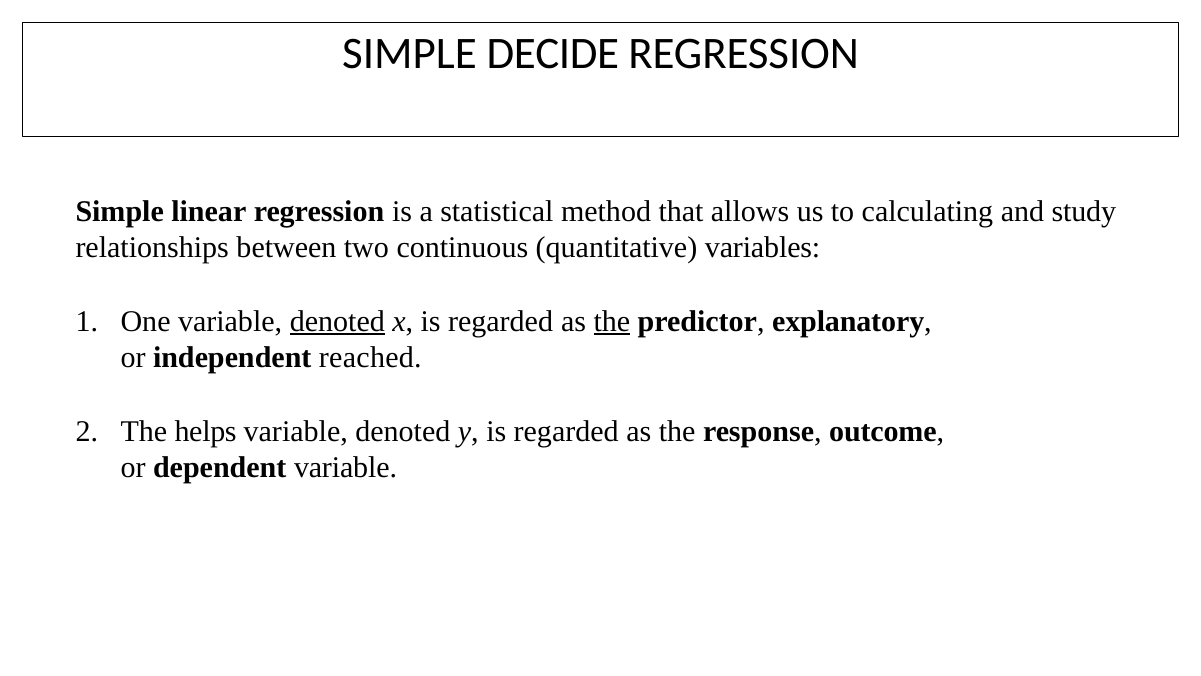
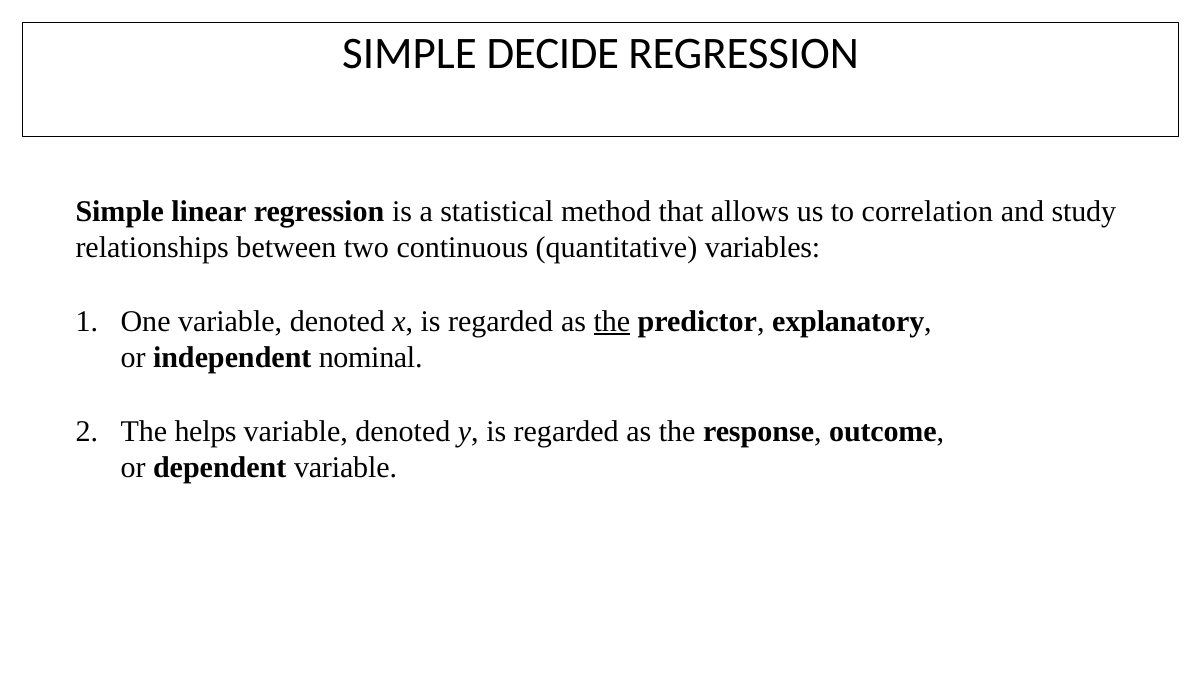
calculating: calculating -> correlation (927, 212)
denoted underline: present -> none (337, 321)
reached: reached -> nominal (371, 357)
